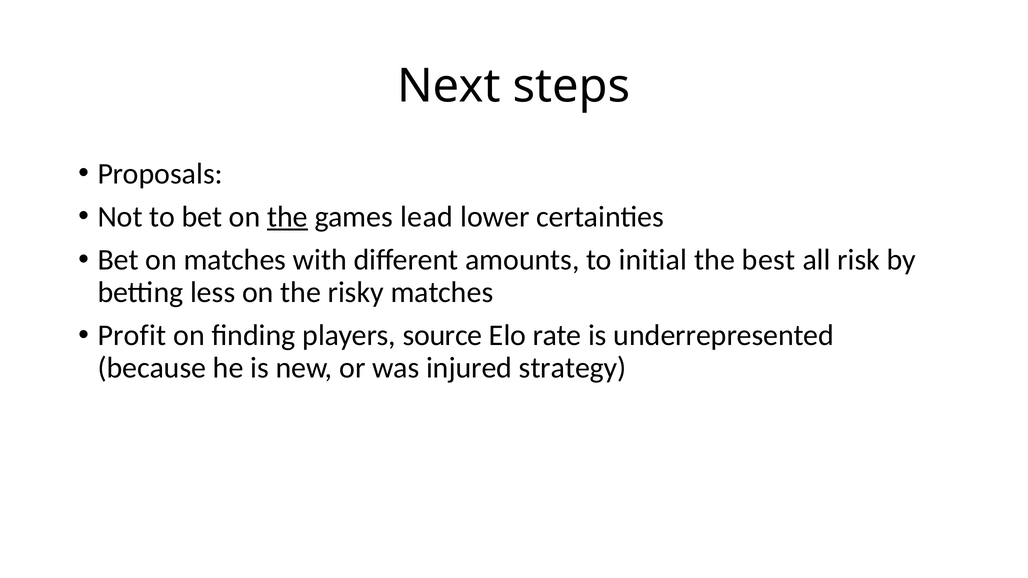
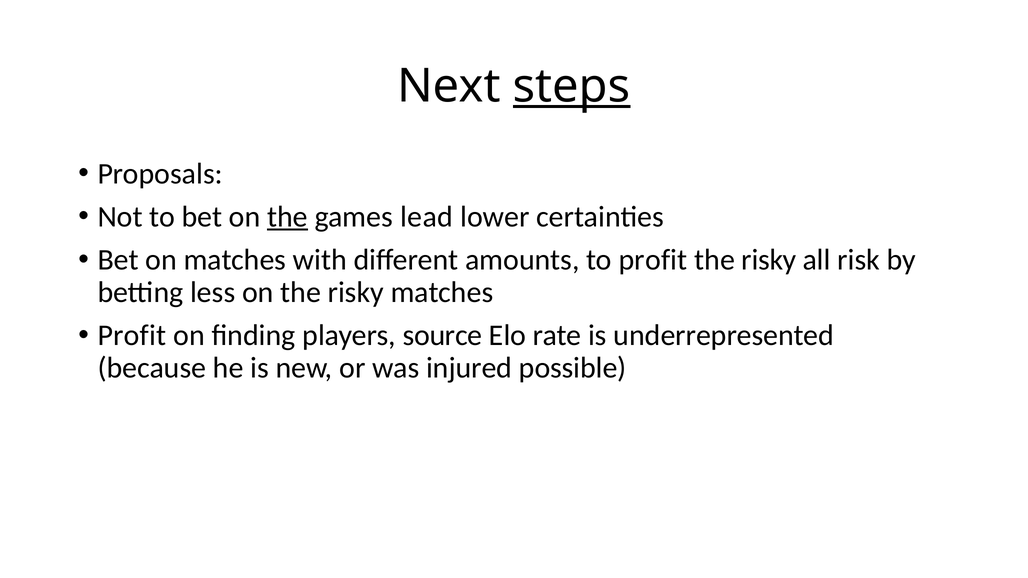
steps underline: none -> present (572, 86)
to initial: initial -> profit (653, 260)
best: best -> risky (769, 260)
strategy: strategy -> possible (573, 368)
